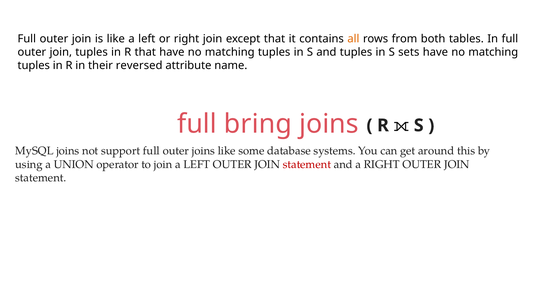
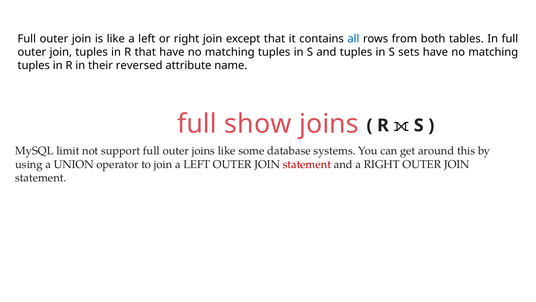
all colour: orange -> blue (353, 39)
bring: bring -> show (258, 124)
MySQL joins: joins -> limit (68, 151)
